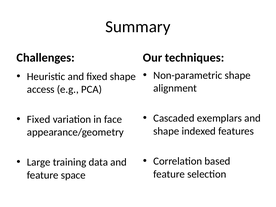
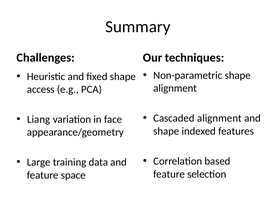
Cascaded exemplars: exemplars -> alignment (219, 118)
Fixed: Fixed -> Liang (39, 119)
